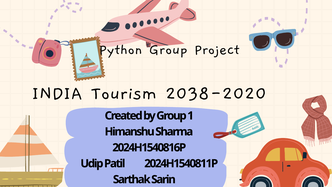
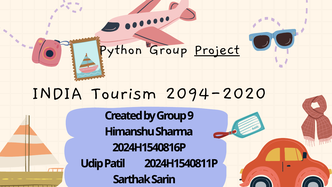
Project underline: none -> present (217, 49)
2038-2020: 2038-2020 -> 2094-2020 (216, 92)
1: 1 -> 9 (191, 116)
